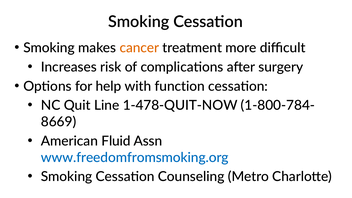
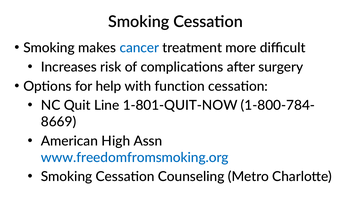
cancer colour: orange -> blue (139, 48)
1-478-QUIT-NOW: 1-478-QUIT-NOW -> 1-801-QUIT-NOW (180, 105)
Fluid: Fluid -> High (116, 141)
